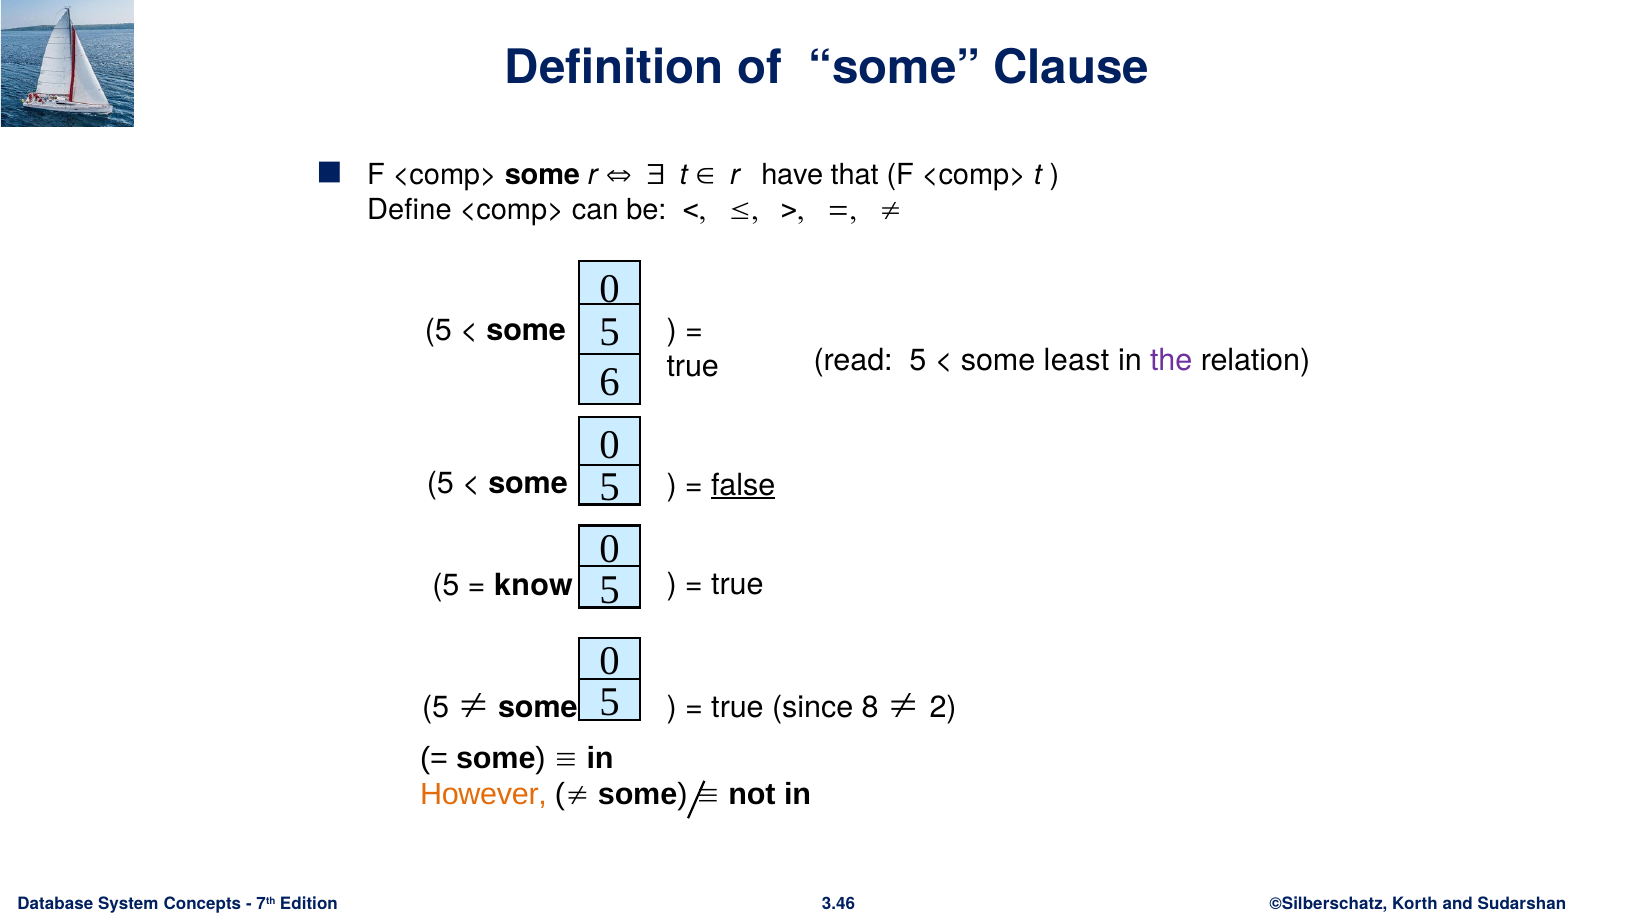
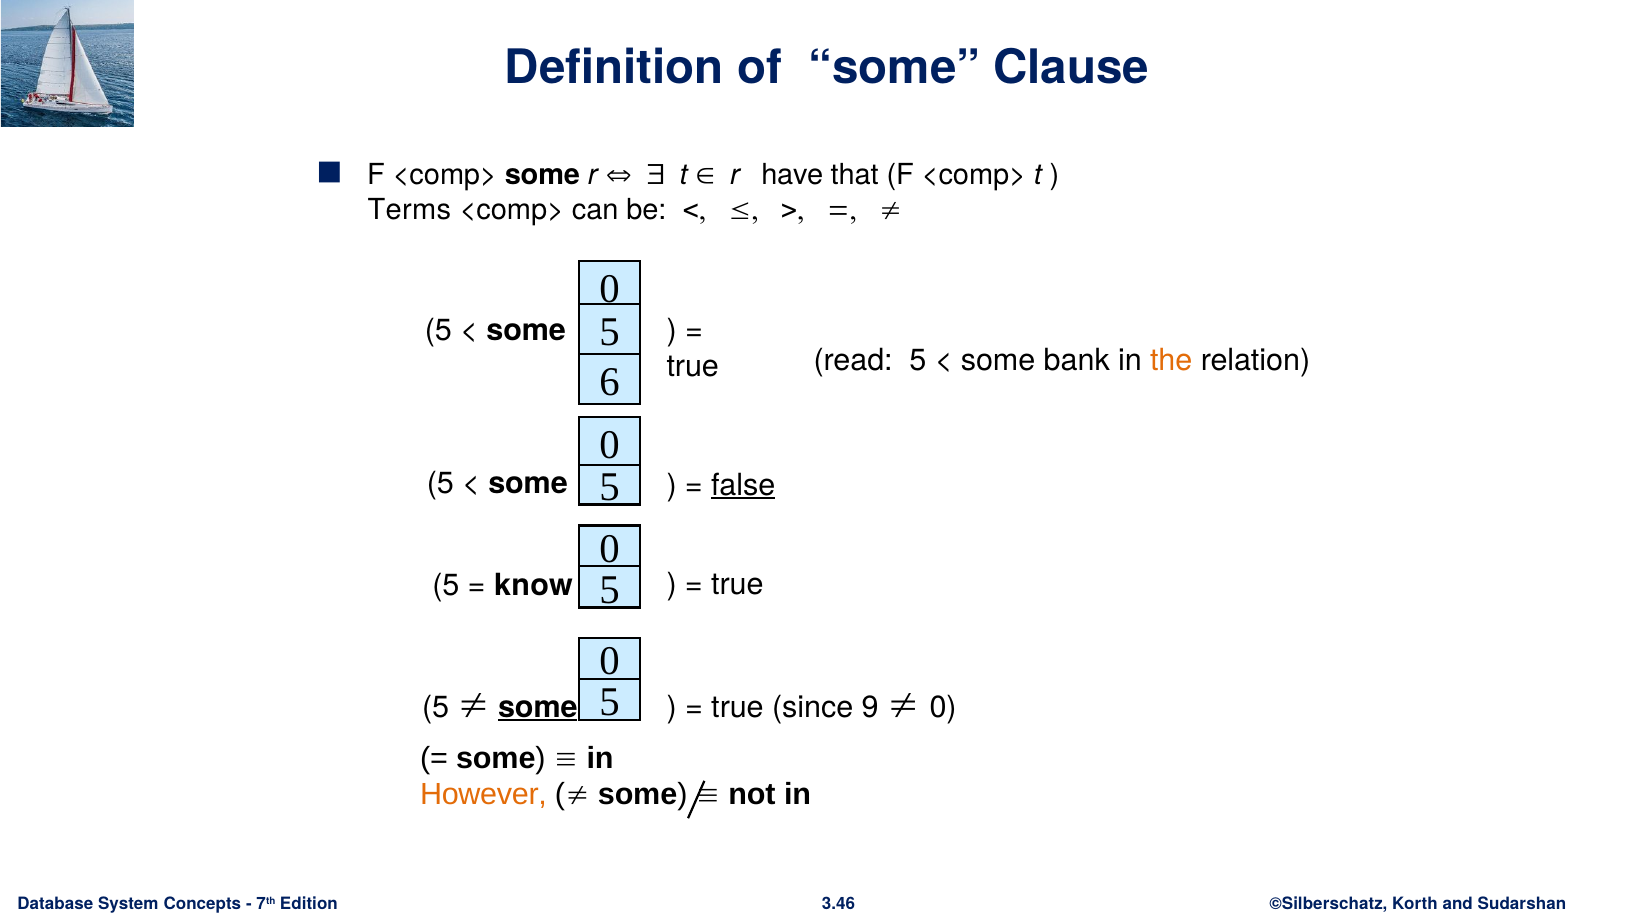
Define: Define -> Terms (409, 210)
least: least -> bank (1077, 361)
the colour: purple -> orange (1171, 361)
some underline: none -> present (538, 707)
8: 8 -> 9 (870, 707)
2: 2 -> 0 (943, 707)
